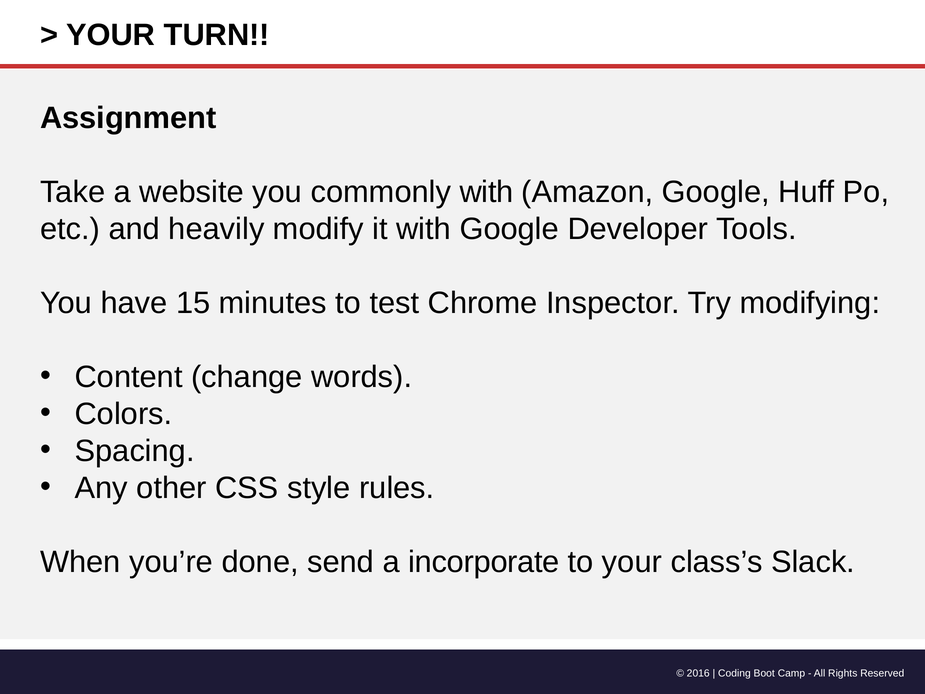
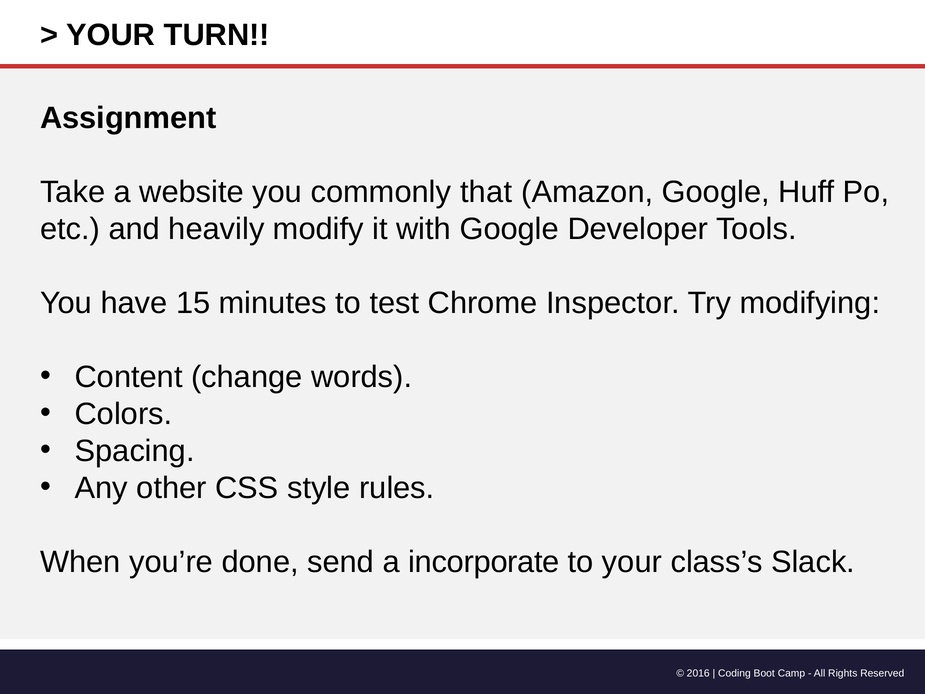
commonly with: with -> that (486, 192)
